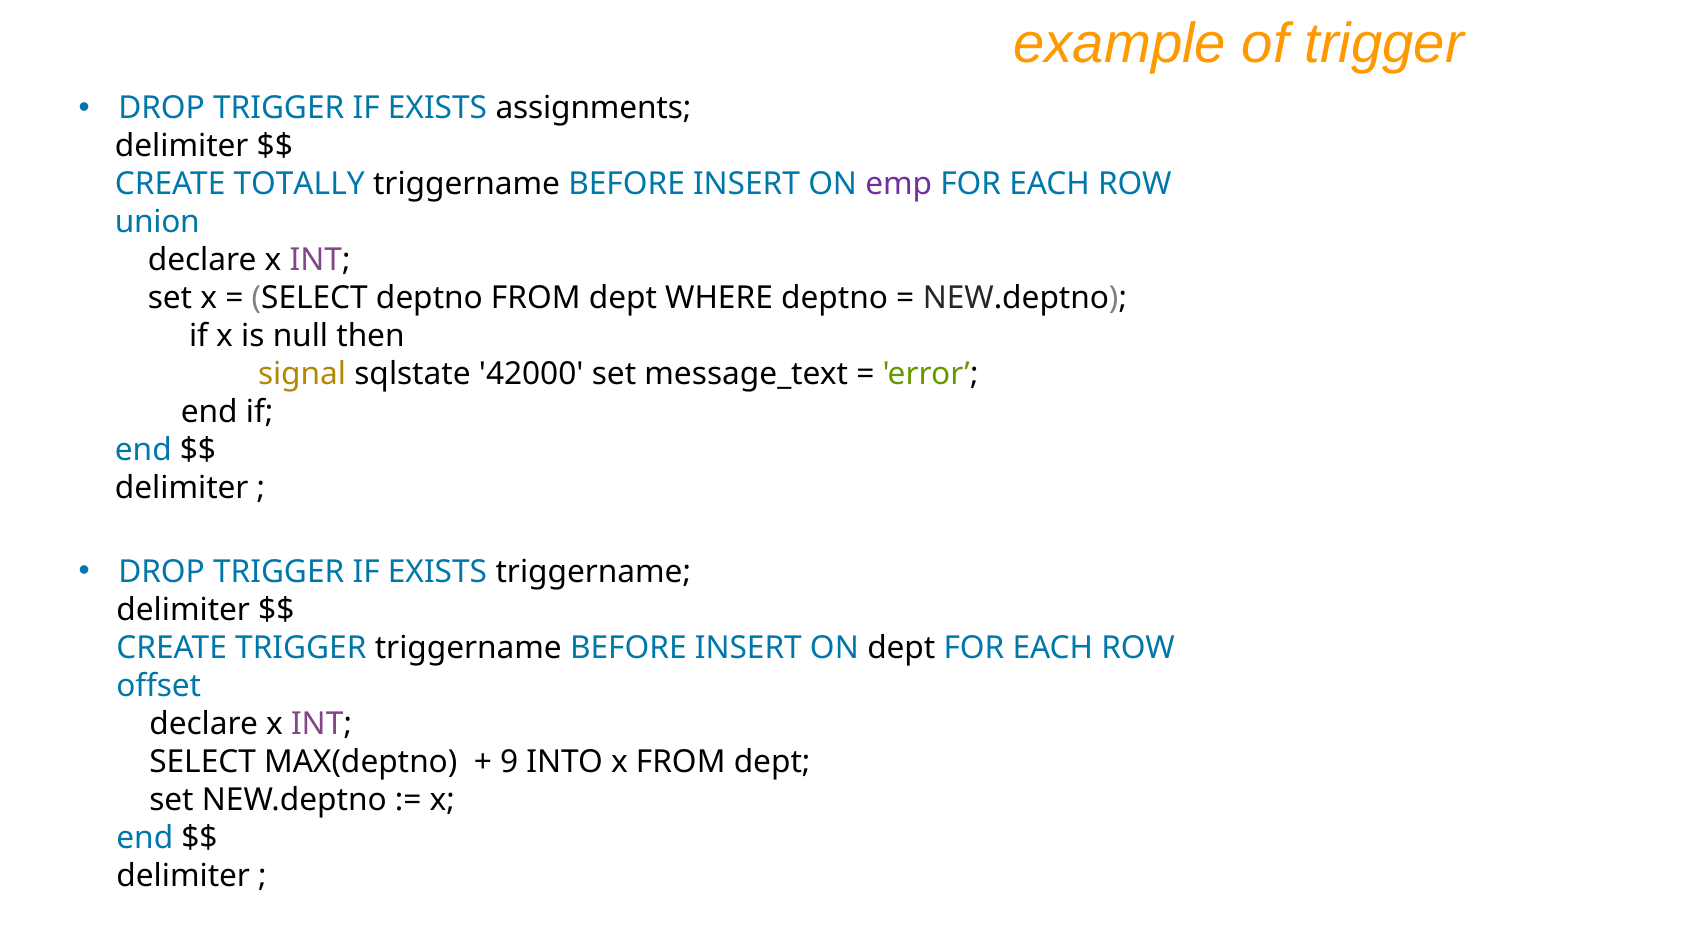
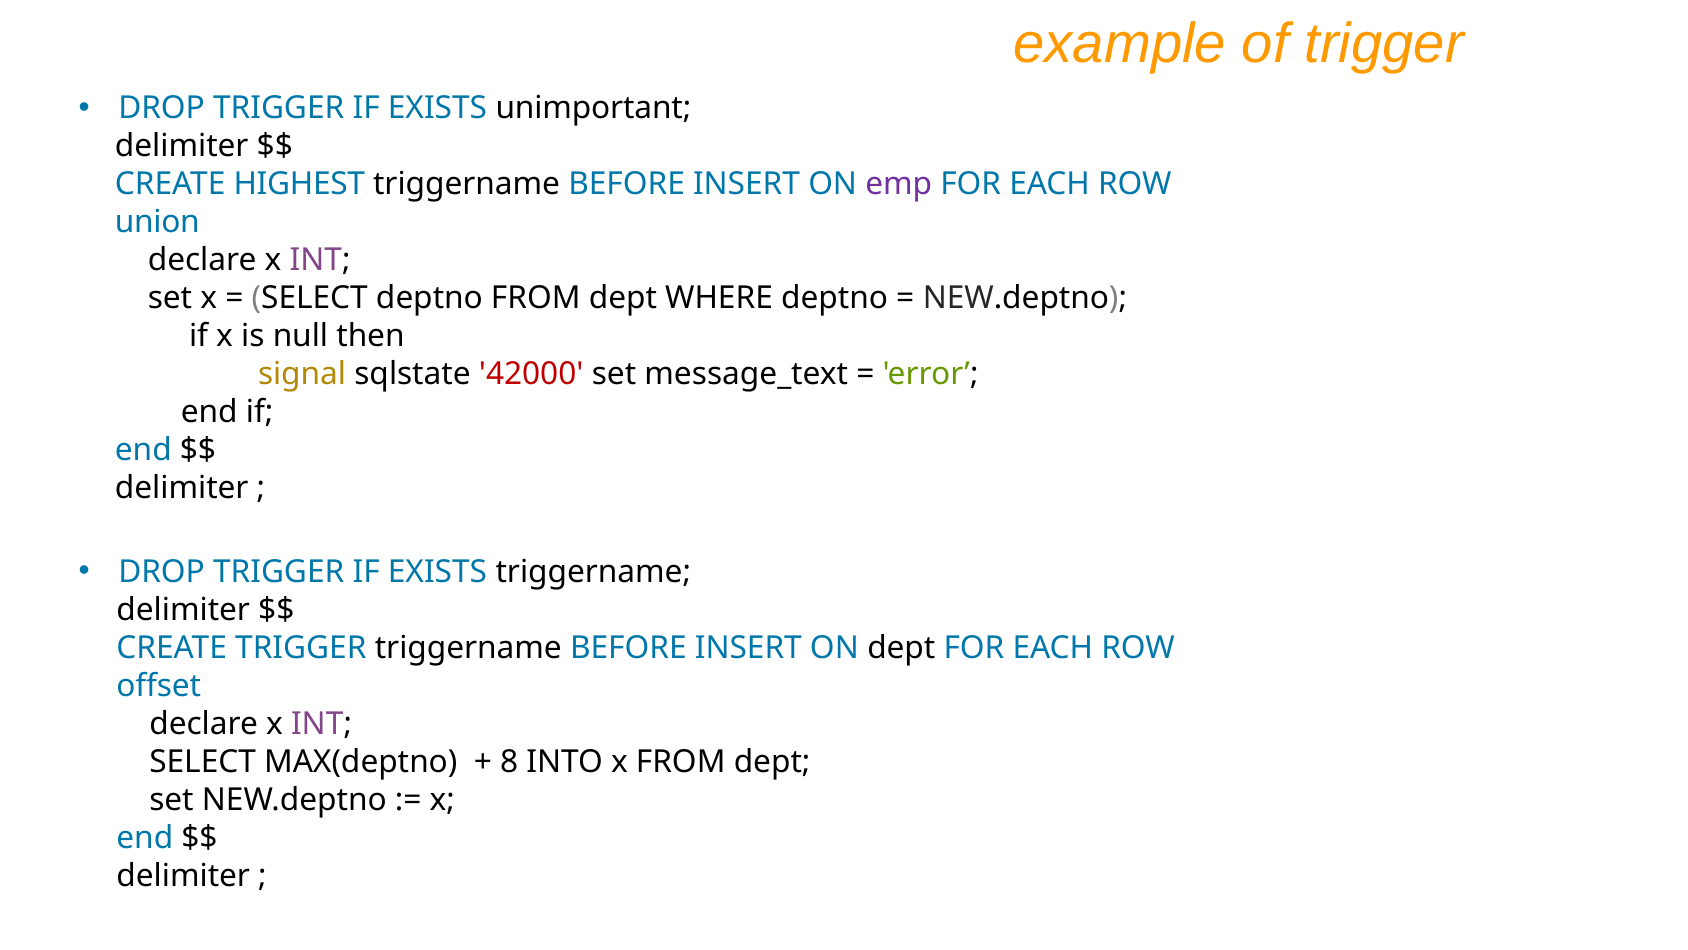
assignments: assignments -> unimportant (593, 108)
TOTALLY: TOTALLY -> HIGHEST (299, 184)
42000 colour: black -> red (531, 374)
9: 9 -> 8 (509, 762)
